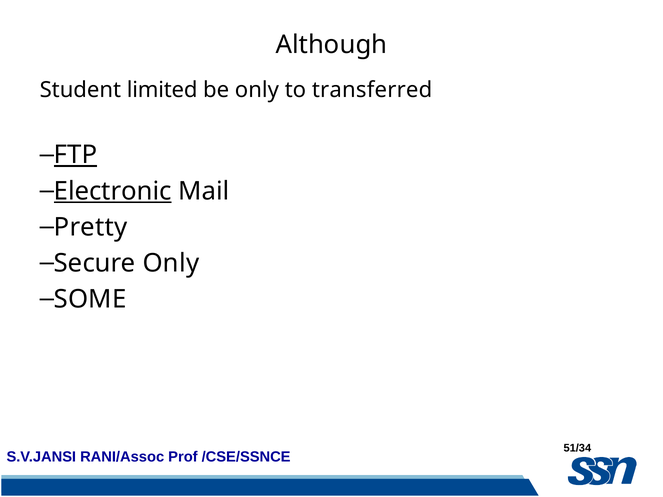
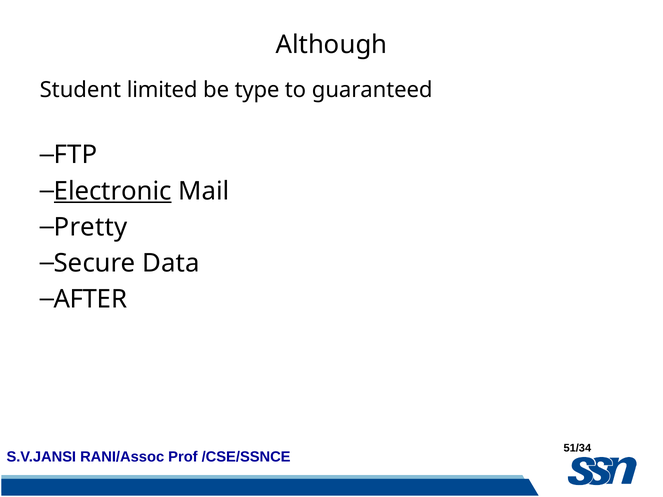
be only: only -> type (257, 90)
transferred: transferred -> guaranteed (372, 90)
FTP underline: present -> none (76, 155)
Secure Only: Only -> Data (171, 263)
SOME: SOME -> AFTER (90, 299)
